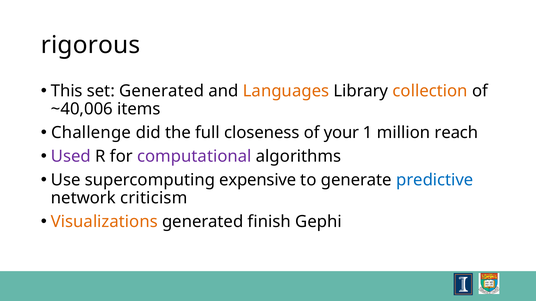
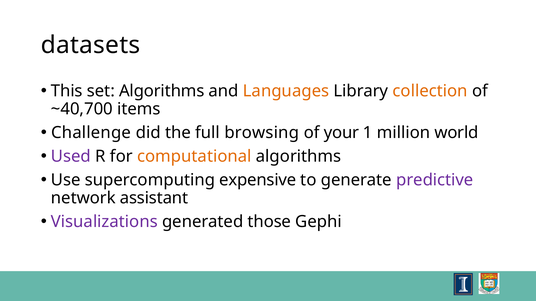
rigorous: rigorous -> datasets (91, 45)
set Generated: Generated -> Algorithms (162, 91)
~40,006: ~40,006 -> ~40,700 (82, 109)
closeness: closeness -> browsing (262, 133)
reach: reach -> world (456, 133)
computational colour: purple -> orange (194, 157)
predictive colour: blue -> purple (435, 180)
criticism: criticism -> assistant (154, 198)
Visualizations colour: orange -> purple (104, 222)
finish: finish -> those (269, 222)
